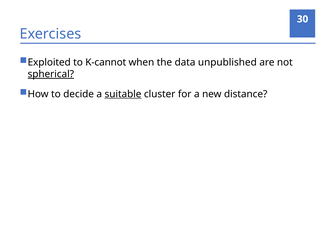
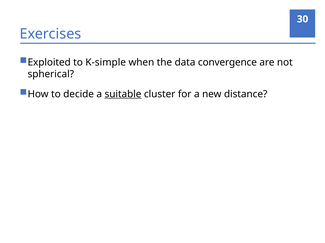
K-cannot: K-cannot -> K-simple (106, 62)
unpublished: unpublished -> convergence (227, 62)
spherical underline: present -> none (51, 74)
